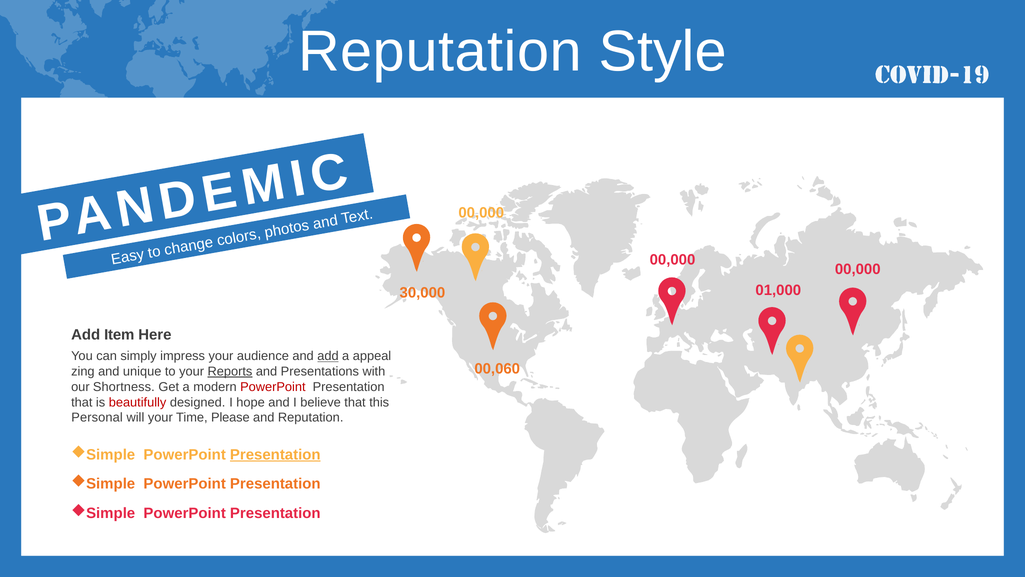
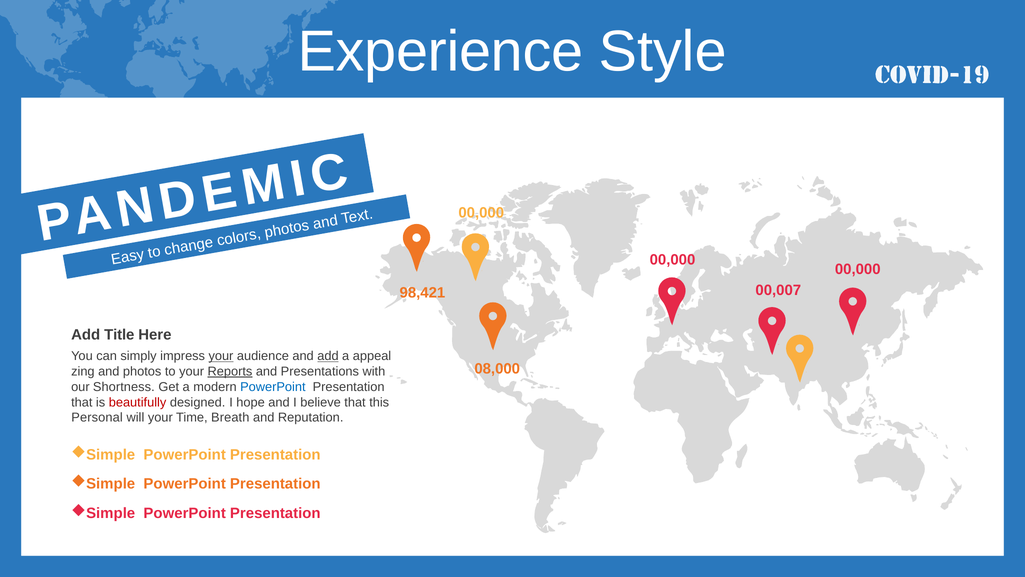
Reputation: Reputation -> Experience (440, 52)
01,000: 01,000 -> 00,007 (778, 290)
30,000: 30,000 -> 98,421 (422, 293)
Item: Item -> Title (119, 335)
your underline: none -> present (221, 356)
00,060: 00,060 -> 08,000 (497, 368)
and unique: unique -> photos (142, 371)
PowerPoint colour: red -> blue (273, 387)
Please: Please -> Breath (230, 417)
Presentation underline: present -> none (275, 454)
